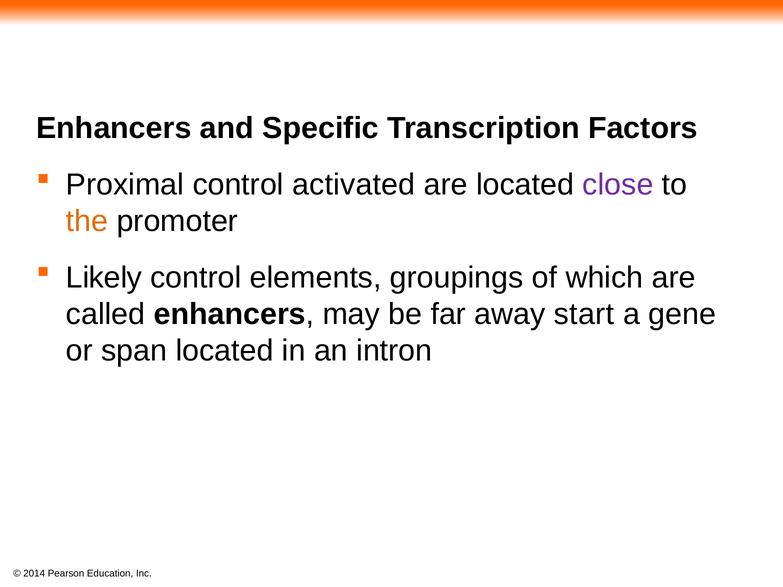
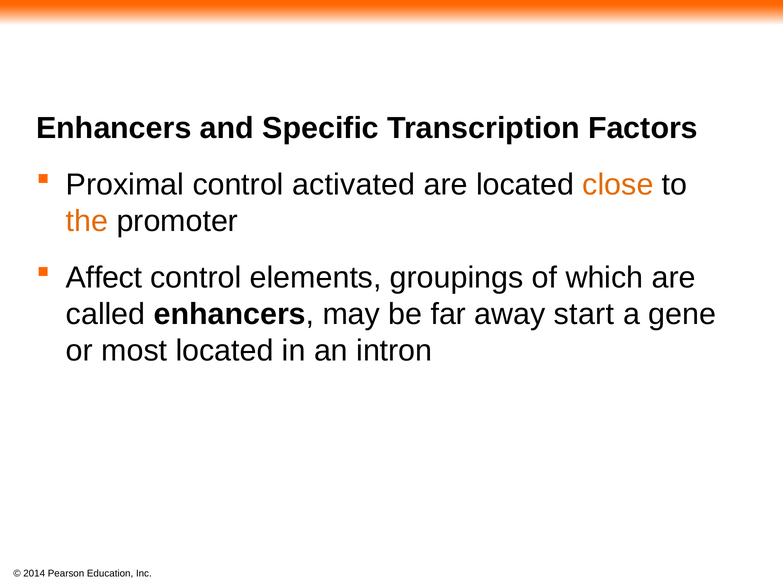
close colour: purple -> orange (618, 185)
Likely: Likely -> Affect (104, 278)
span: span -> most (134, 351)
